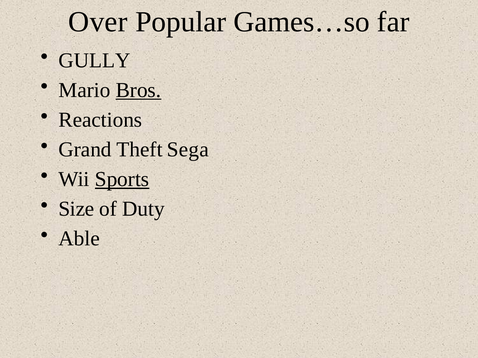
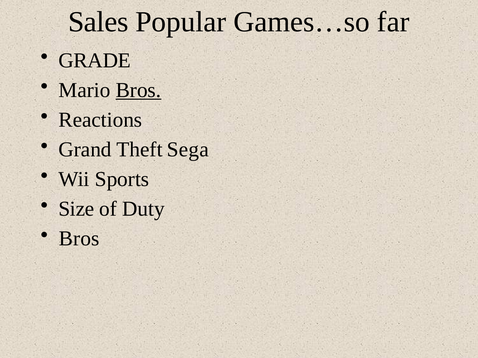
Over: Over -> Sales (98, 22)
GULLY: GULLY -> GRADE (95, 60)
Sports underline: present -> none (122, 179)
Able: Able -> Bros (79, 239)
